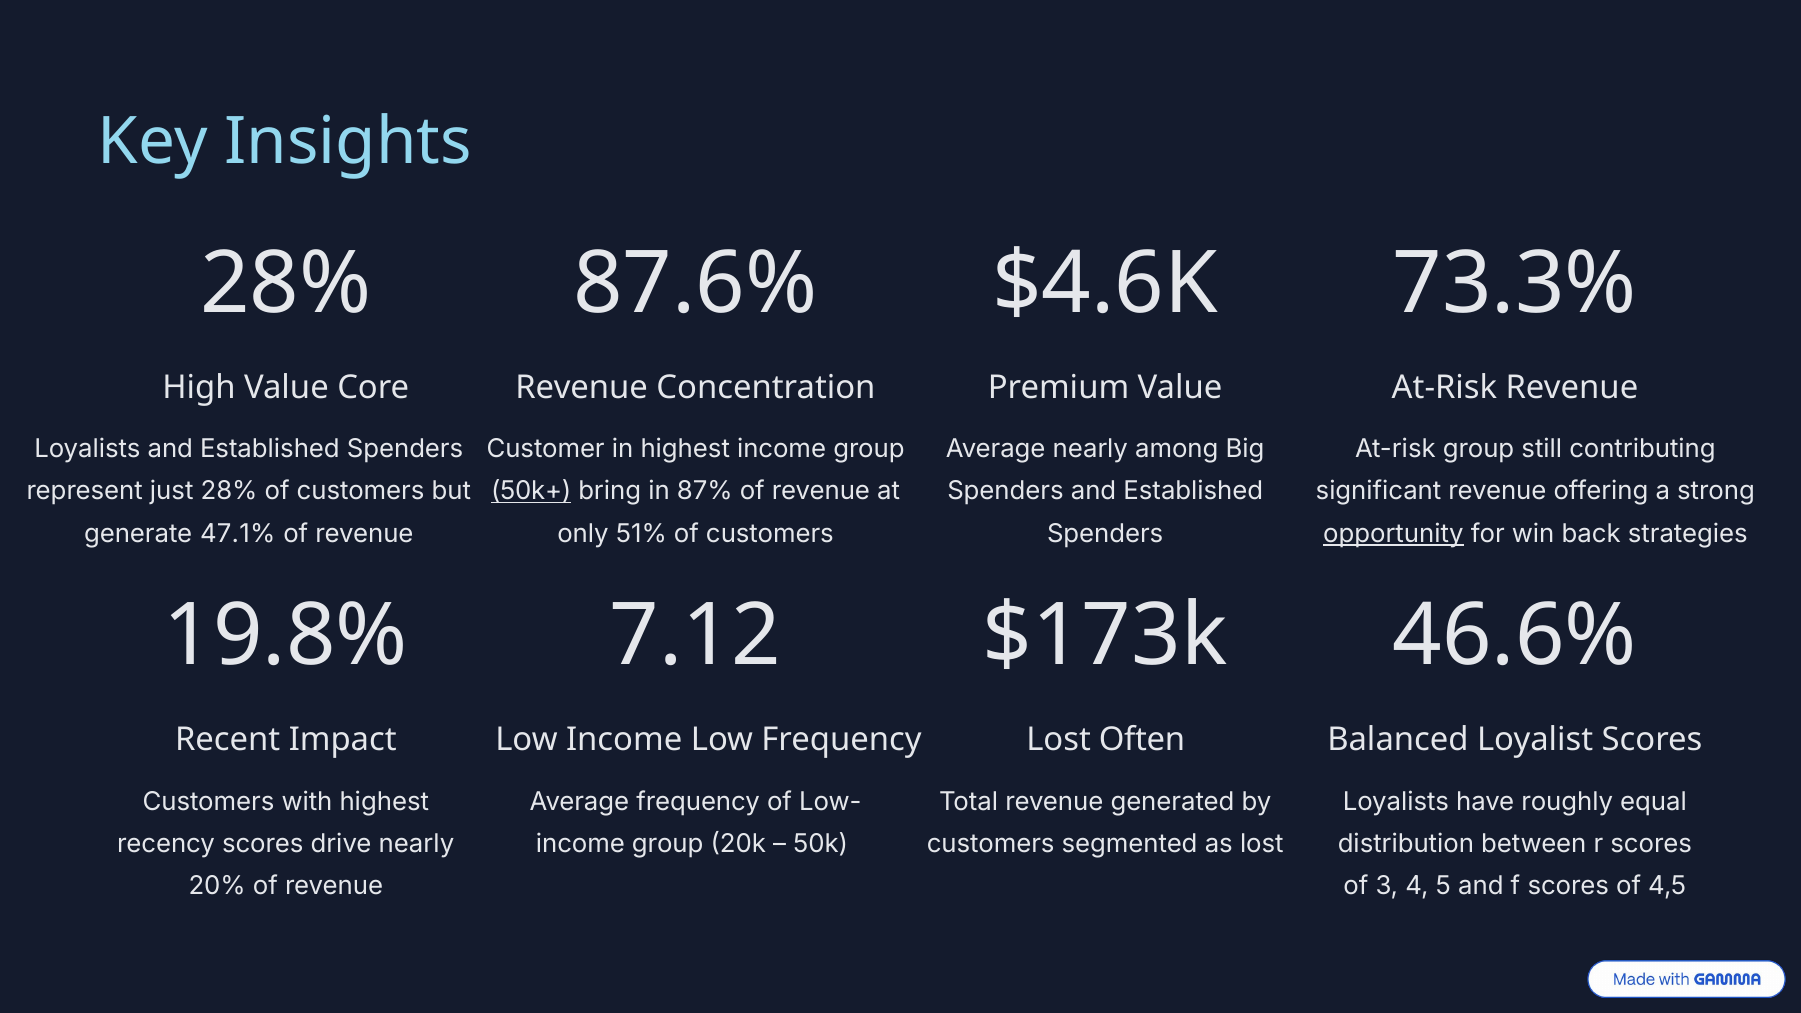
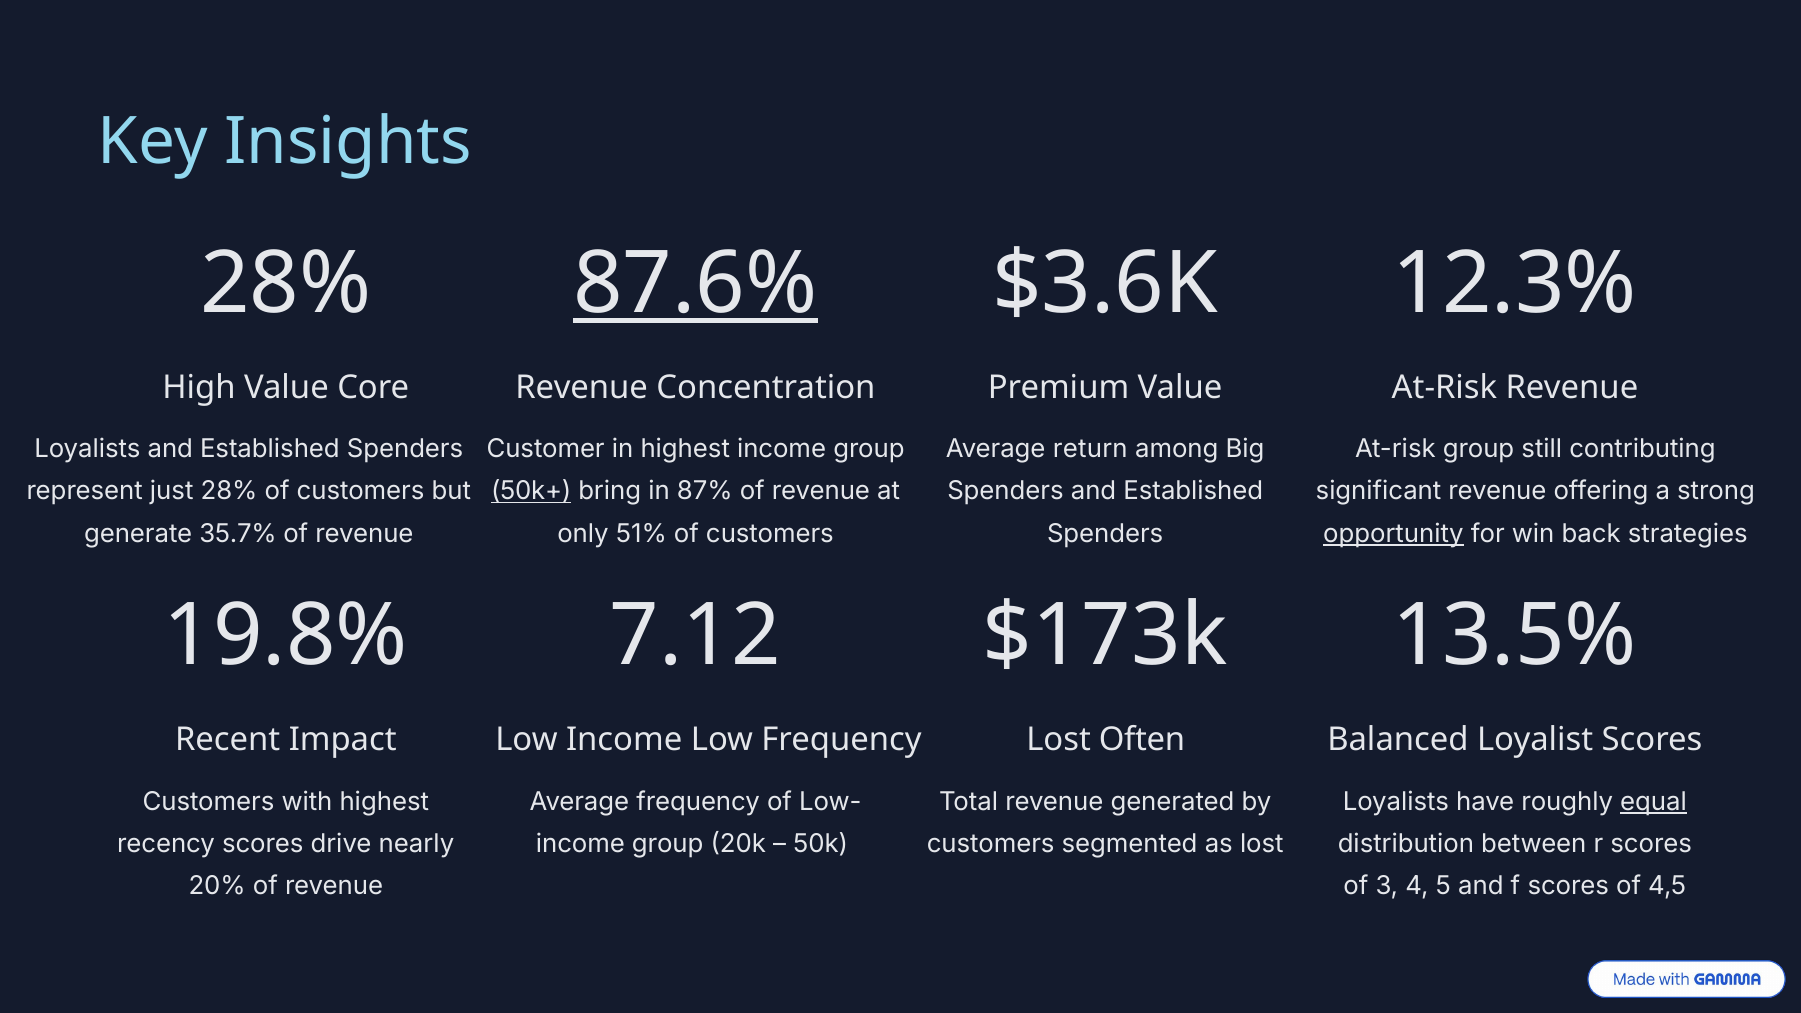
87.6% underline: none -> present (695, 283)
$4.6K: $4.6K -> $3.6K (1105, 283)
73.3%: 73.3% -> 12.3% (1515, 283)
Average nearly: nearly -> return (1090, 449)
47.1%: 47.1% -> 35.7% (238, 534)
46.6%: 46.6% -> 13.5% (1515, 636)
equal underline: none -> present (1654, 802)
